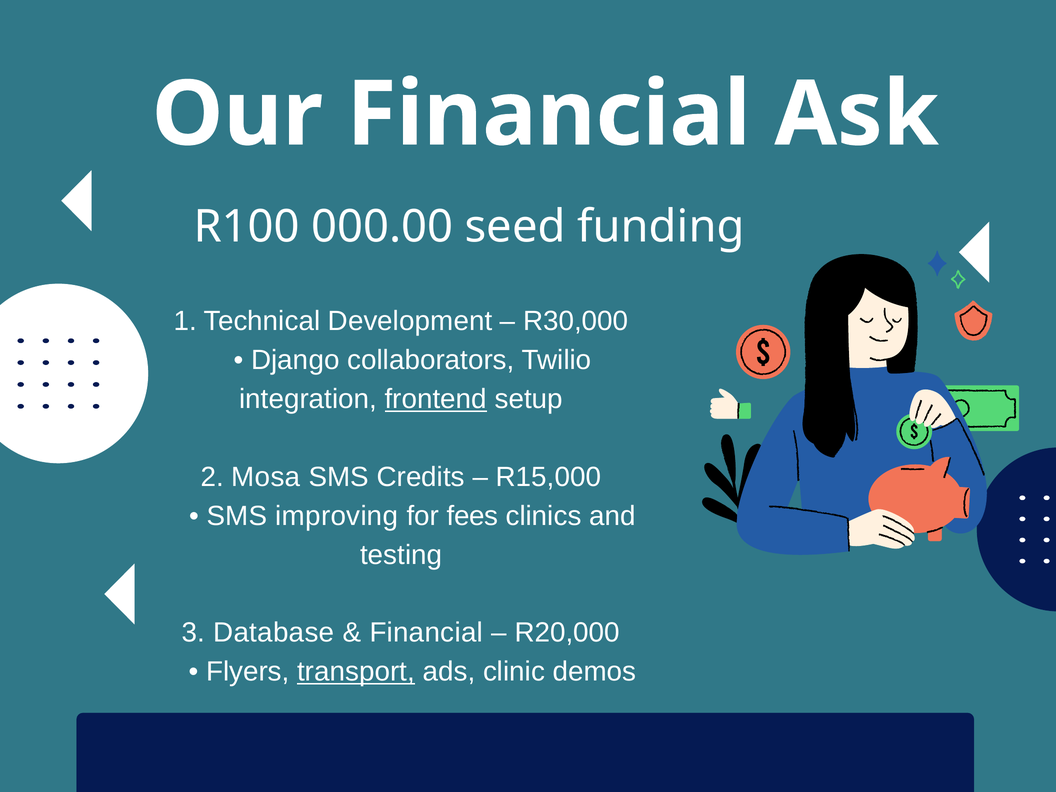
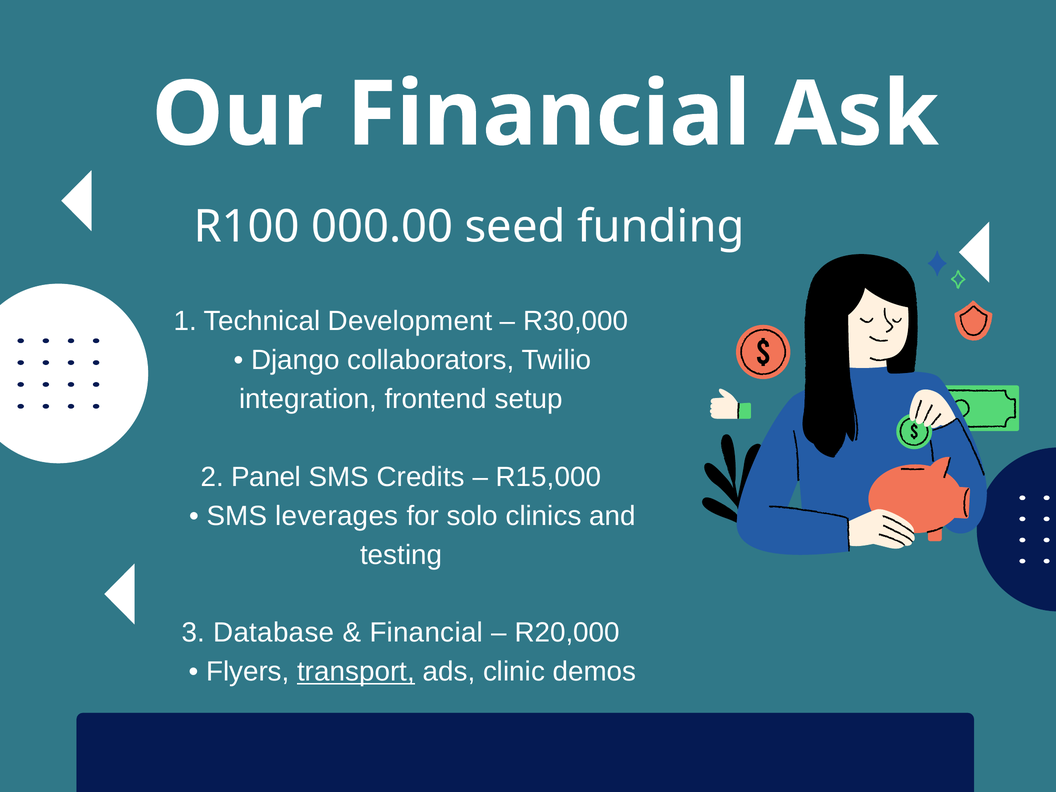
frontend underline: present -> none (436, 399)
Mosa: Mosa -> Panel (266, 477)
improving: improving -> leverages (337, 516)
fees: fees -> solo (472, 516)
